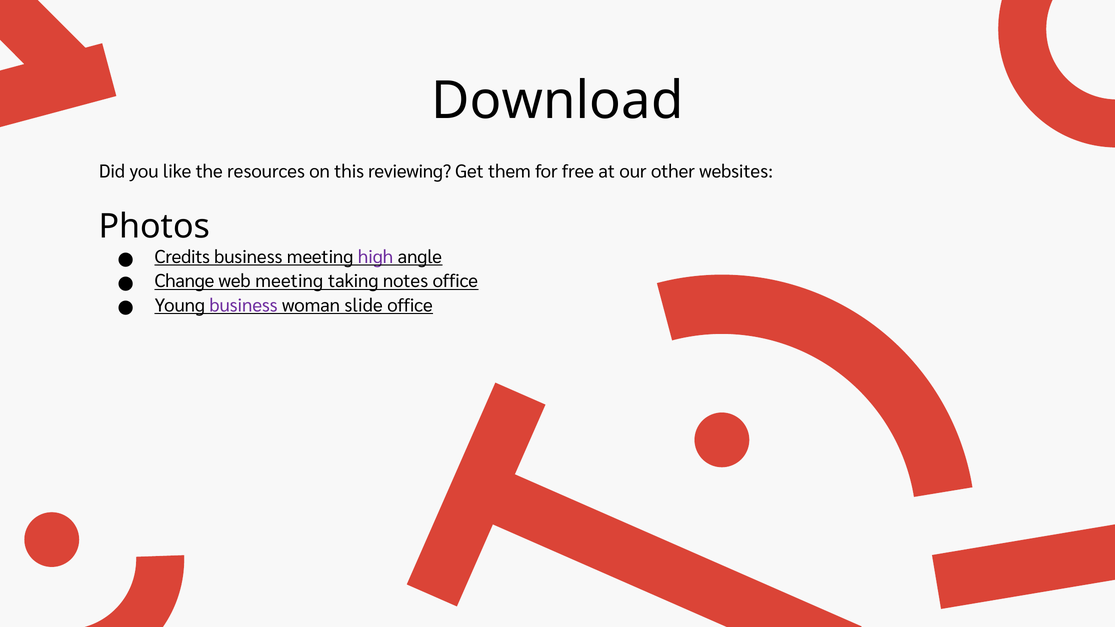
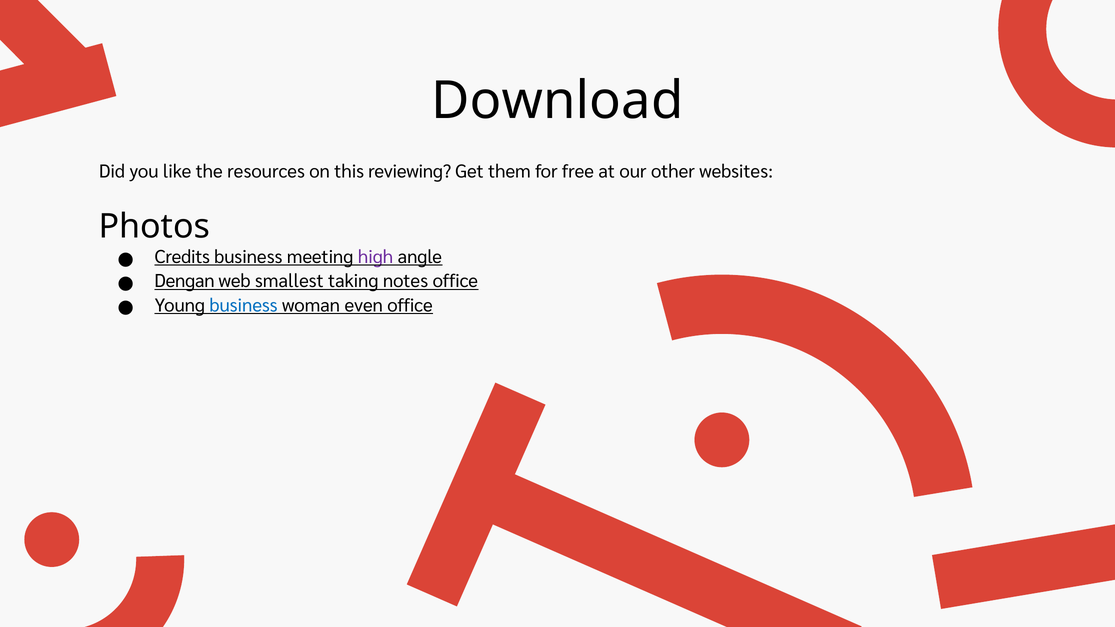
Change: Change -> Dengan (184, 281)
web meeting: meeting -> smallest (289, 281)
business colour: purple -> blue (244, 306)
slide: slide -> even (364, 306)
